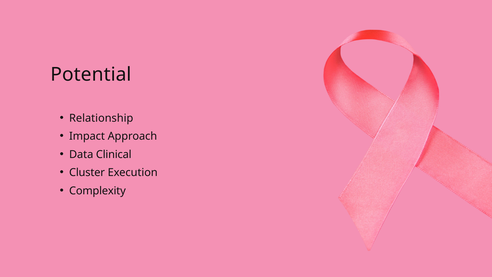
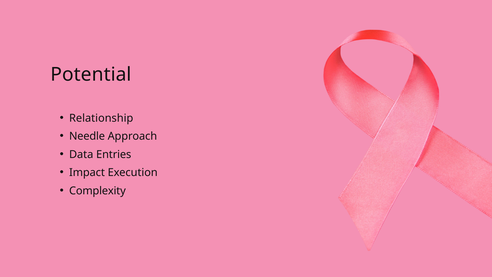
Impact: Impact -> Needle (87, 136)
Clinical: Clinical -> Entries (114, 154)
Cluster: Cluster -> Impact (87, 172)
